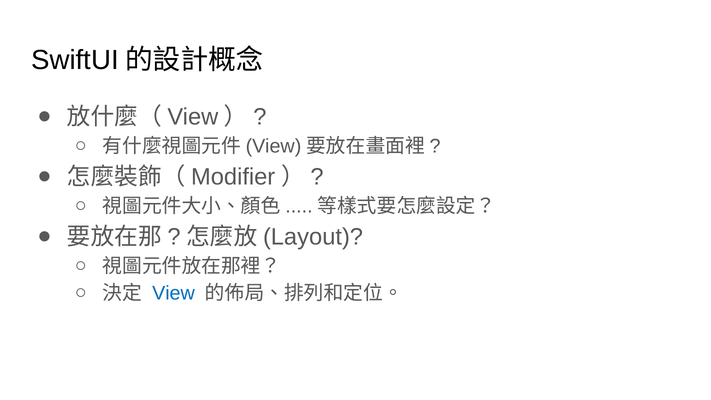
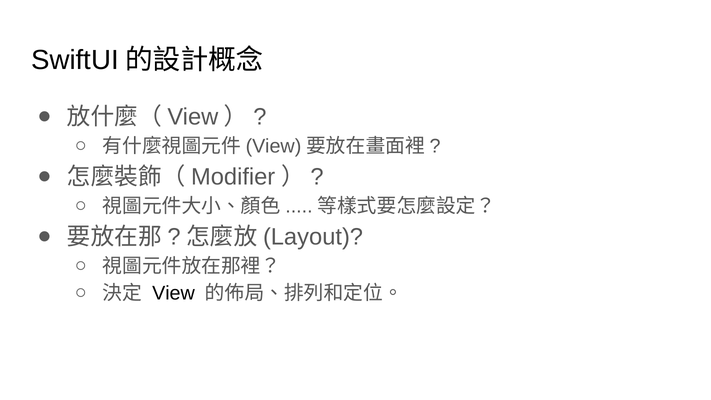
View colour: blue -> black (173, 293)
